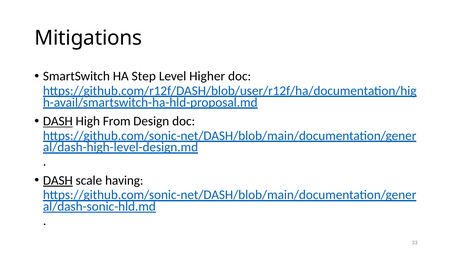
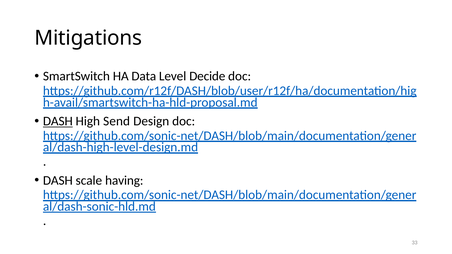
Step: Step -> Data (144, 76)
Higher: Higher -> Decide (207, 76)
From: From -> Send (117, 121)
DASH underline: present -> none (58, 181)
